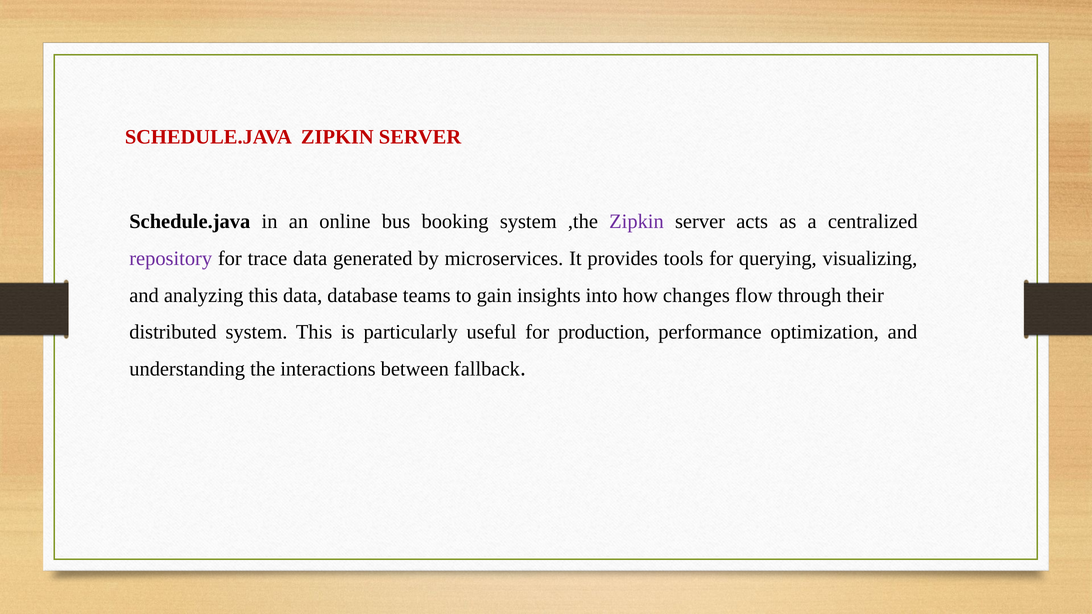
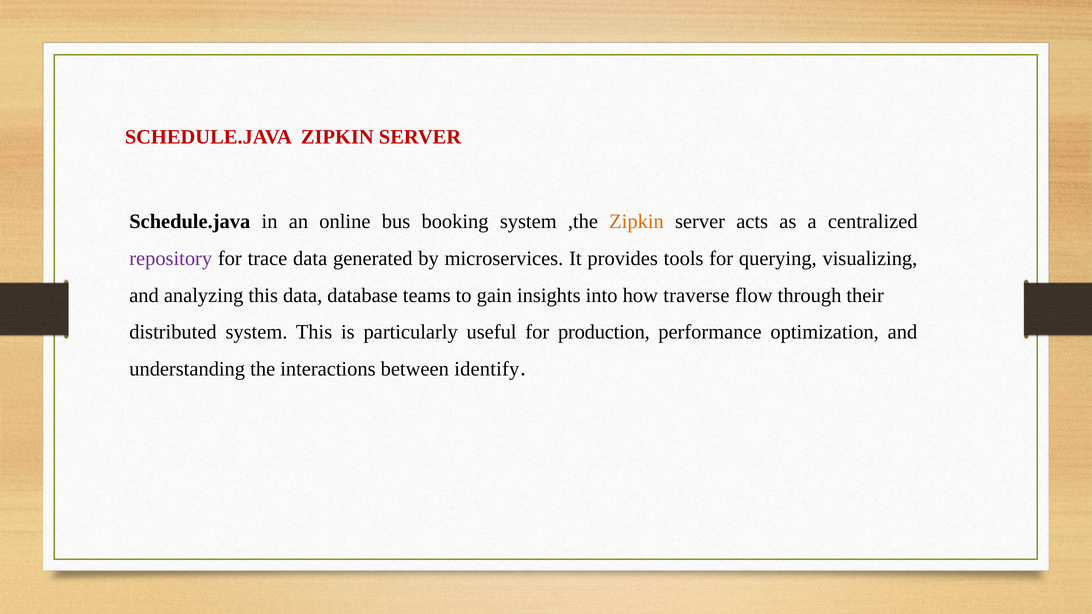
Zipkin colour: purple -> orange (637, 222)
changes: changes -> traverse (696, 295)
fallback: fallback -> identify (487, 369)
